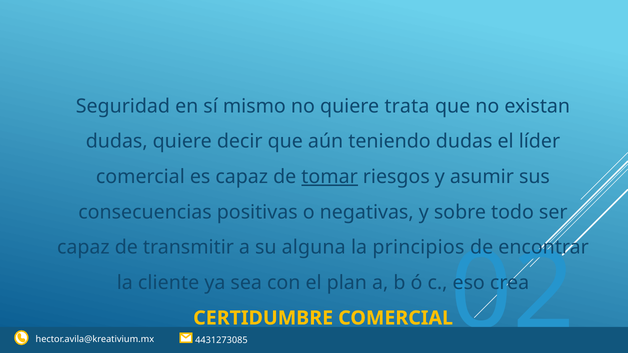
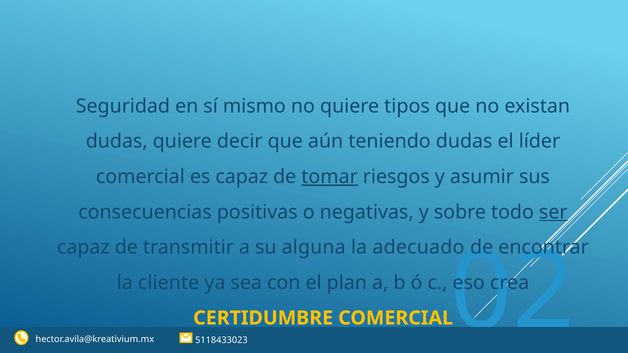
trata: trata -> tipos (407, 106)
ser underline: none -> present (553, 212)
principios: principios -> adecuado (418, 248)
4431273085: 4431273085 -> 5118433023 (221, 340)
